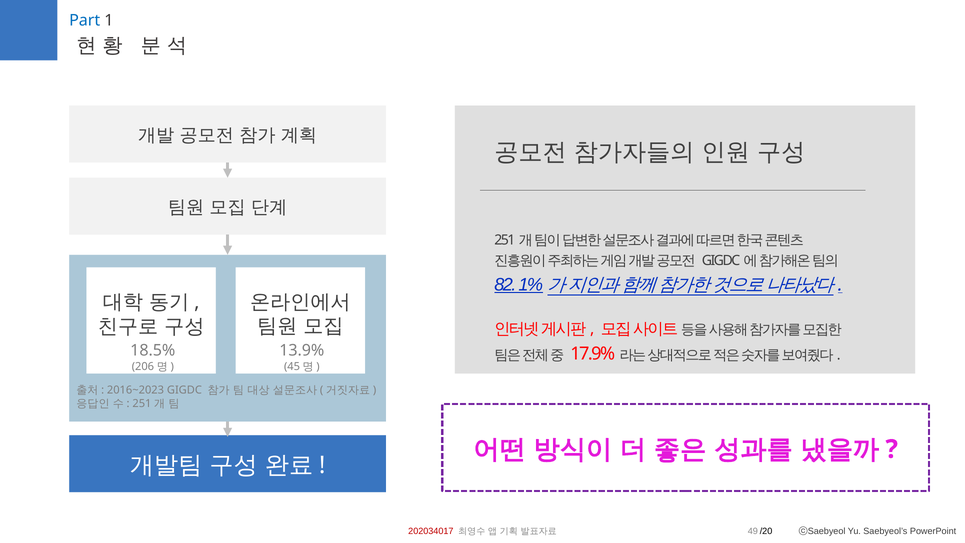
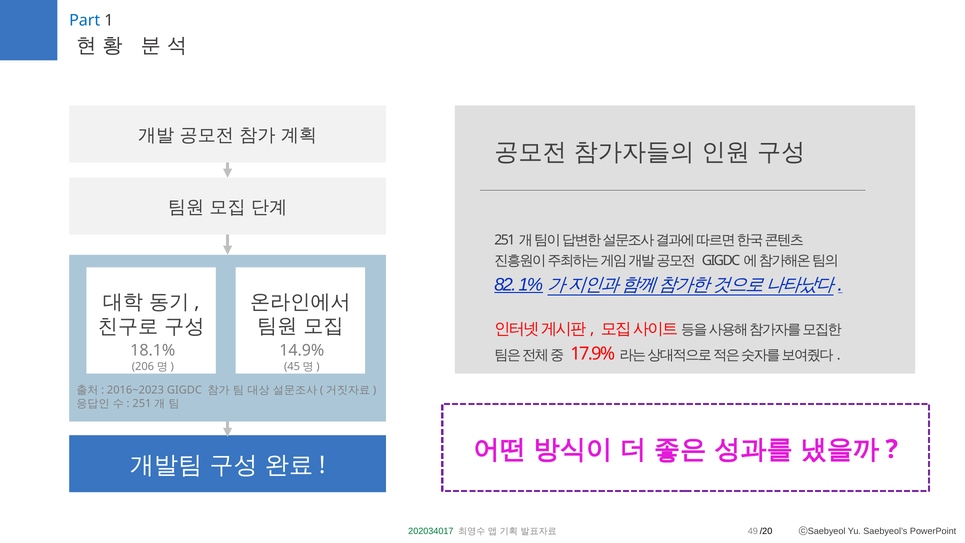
18.5%: 18.5% -> 18.1% (153, 351)
13.9%: 13.9% -> 14.9% (302, 351)
202034017 colour: red -> green (431, 531)
